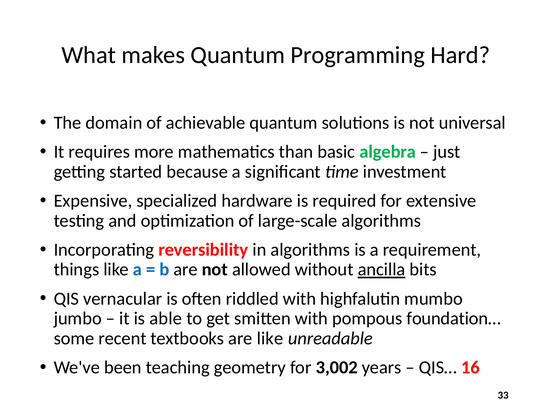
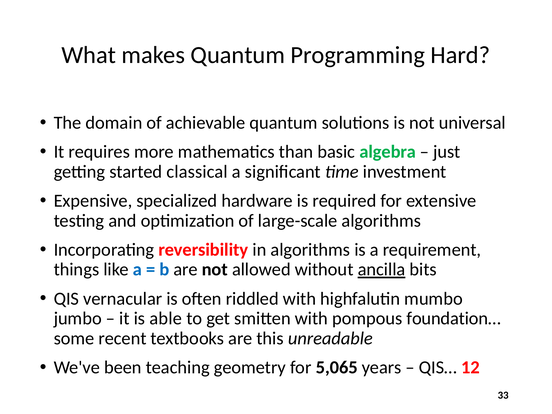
because: because -> classical (197, 172)
are like: like -> this (270, 338)
3,002: 3,002 -> 5,065 (337, 367)
16: 16 -> 12 (470, 367)
